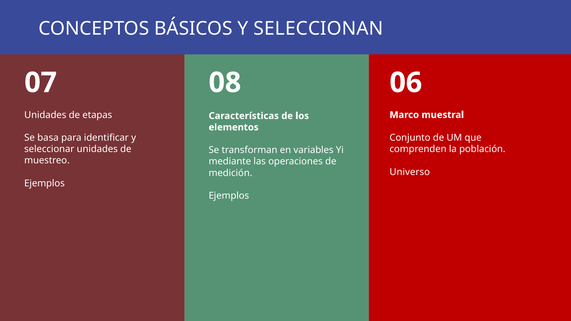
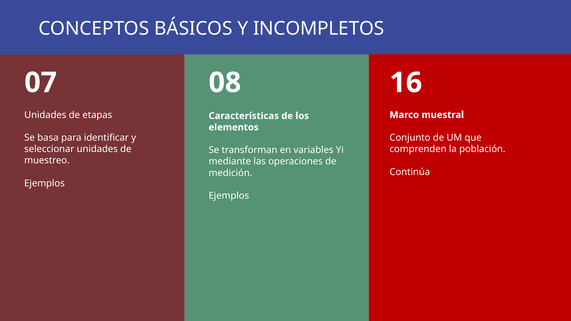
SELECCIONAN: SELECCIONAN -> INCOMPLETOS (319, 29)
06: 06 -> 16 (406, 83)
Universo: Universo -> Continúa (410, 172)
